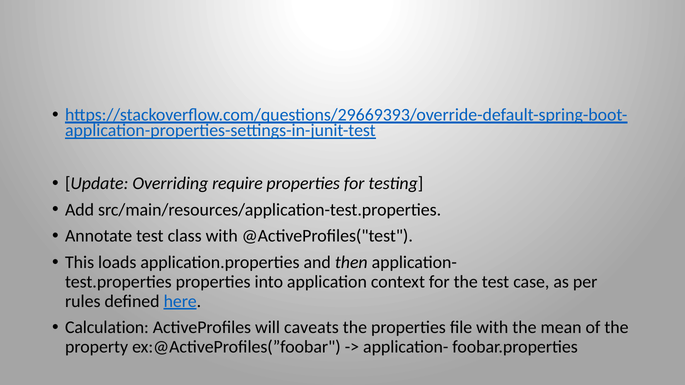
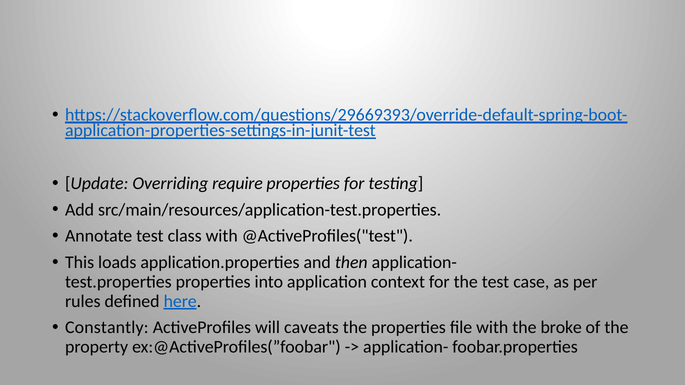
Calculation: Calculation -> Constantly (107, 328)
mean: mean -> broke (561, 328)
